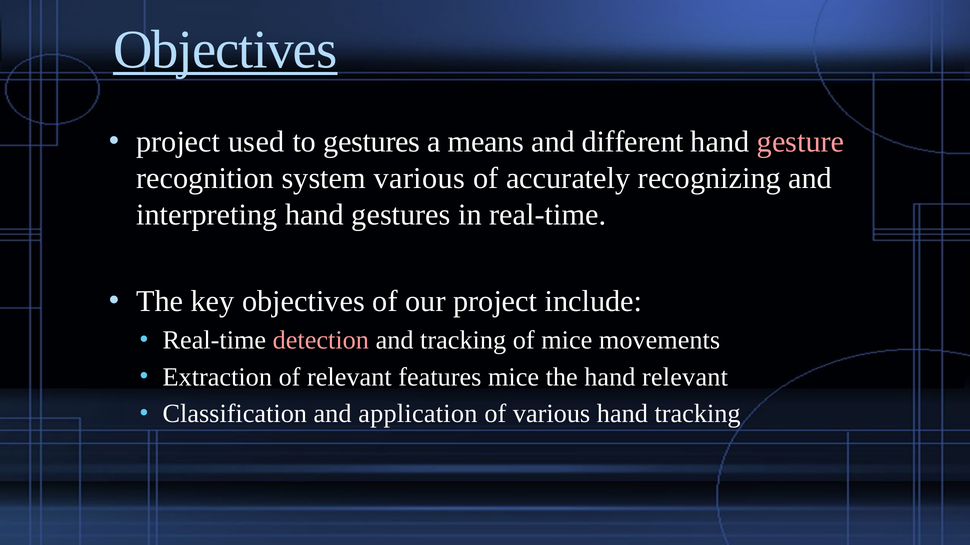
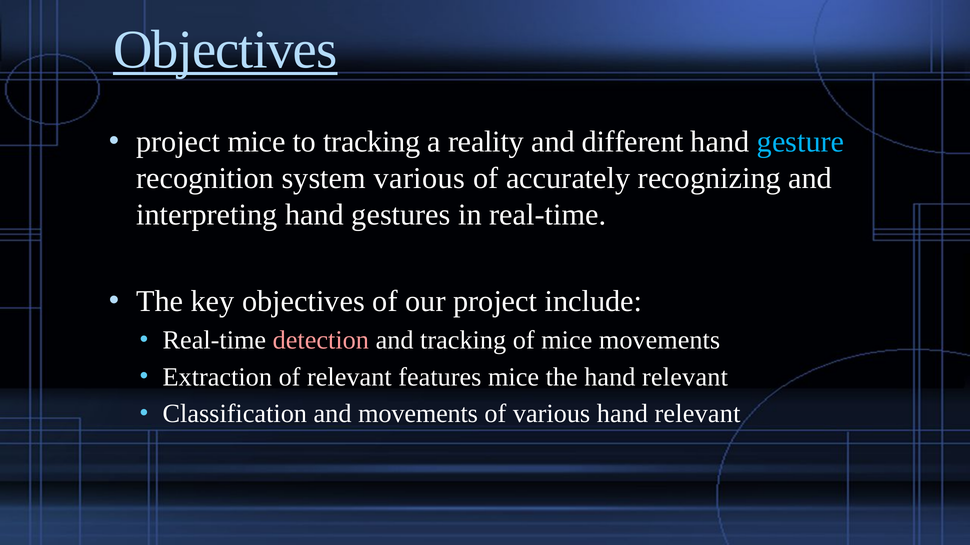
project used: used -> mice (257, 142)
to gestures: gestures -> tracking (372, 142)
means: means -> reality (486, 142)
gesture colour: pink -> light blue (801, 142)
and application: application -> movements (418, 414)
various hand tracking: tracking -> relevant (697, 414)
